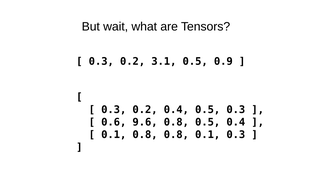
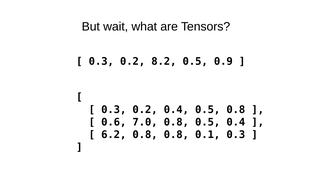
3.1: 3.1 -> 8.2 (164, 61)
0.5 0.3: 0.3 -> 0.8 (236, 109)
9.6: 9.6 -> 7.0 (145, 122)
0.1: 0.1 -> 6.2 (114, 134)
